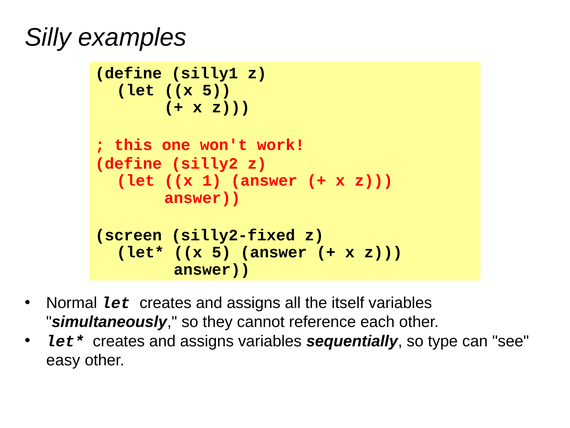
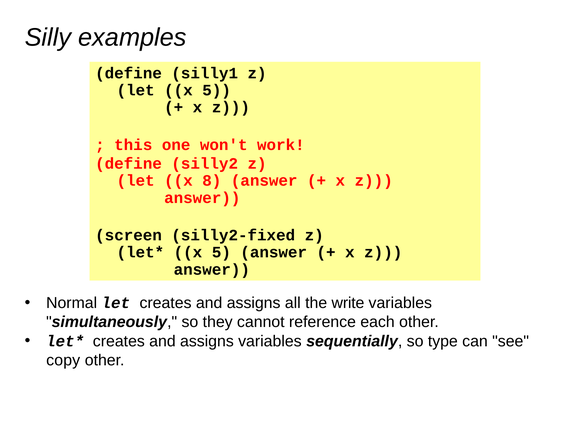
1: 1 -> 8 (212, 180)
itself: itself -> write (348, 303)
easy: easy -> copy (63, 360)
